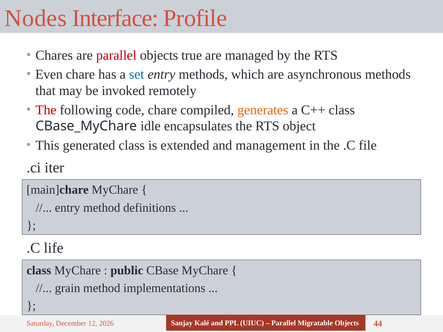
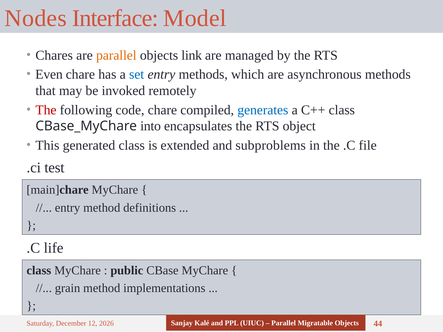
Profile: Profile -> Model (195, 18)
parallel colour: red -> orange (116, 55)
true: true -> link (192, 55)
generates colour: orange -> blue (263, 110)
idle: idle -> into (151, 126)
management: management -> subproblems (271, 145)
iter: iter -> test (54, 168)
